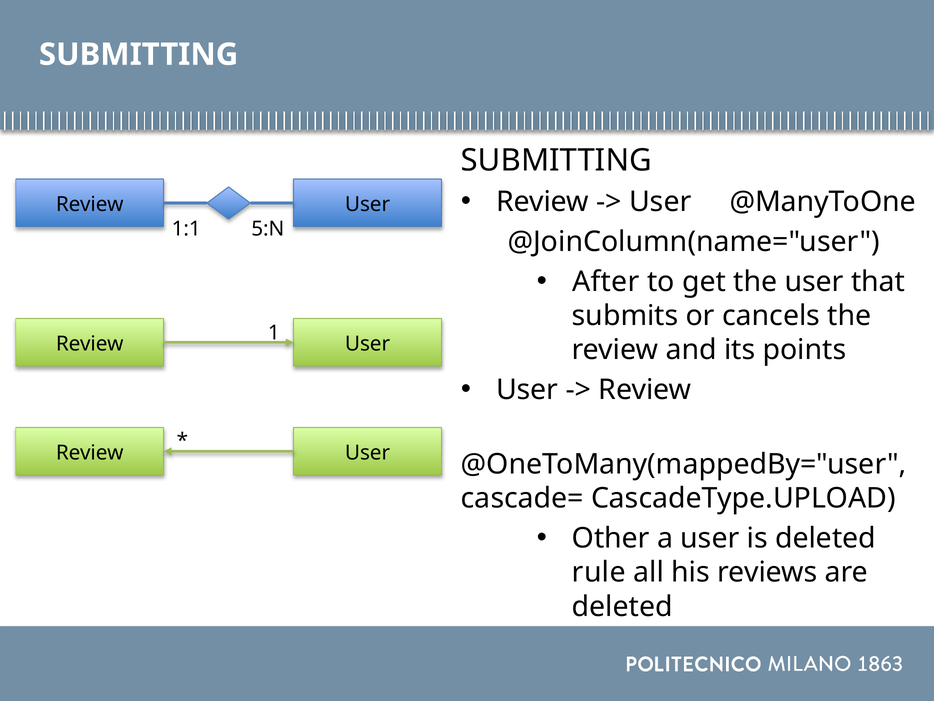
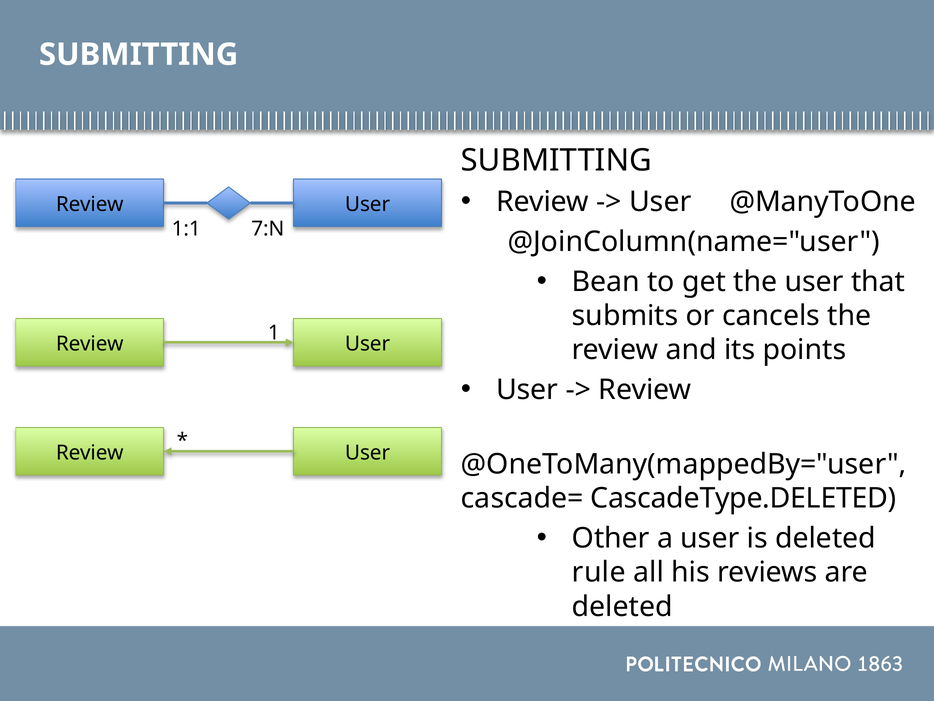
5:N: 5:N -> 7:N (268, 229)
After: After -> Bean (606, 281)
CascadeType.UPLOAD: CascadeType.UPLOAD -> CascadeType.DELETED (743, 498)
